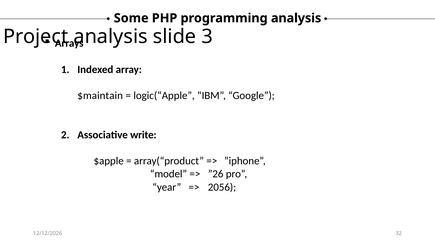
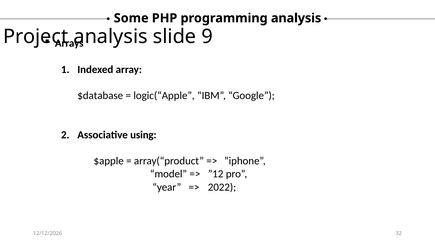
3: 3 -> 9 (207, 37)
$maintain: $maintain -> $database (100, 95)
write: write -> using (143, 135)
”26: ”26 -> ”12 (216, 174)
2056: 2056 -> 2022 (222, 187)
